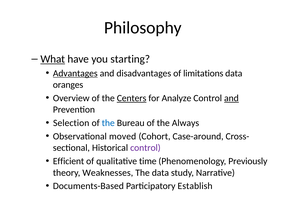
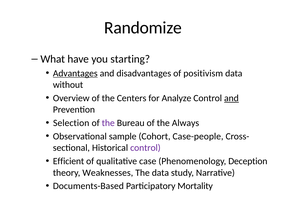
Philosophy: Philosophy -> Randomize (143, 28)
What underline: present -> none (53, 59)
limitations: limitations -> positivism (203, 73)
oranges: oranges -> without (68, 85)
Centers underline: present -> none (132, 98)
the colour: blue -> purple (108, 123)
moved: moved -> sample (123, 136)
Case-around: Case-around -> Case-people (198, 136)
time: time -> case (148, 161)
Previously: Previously -> Deception (248, 161)
Establish: Establish -> Mortality (195, 186)
